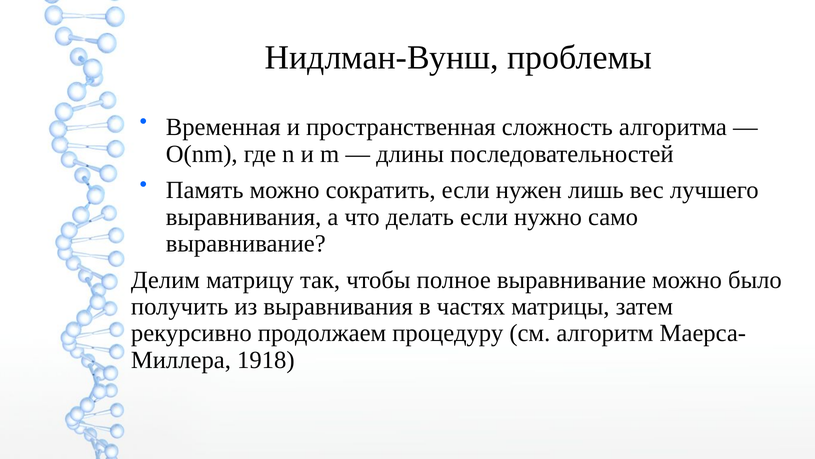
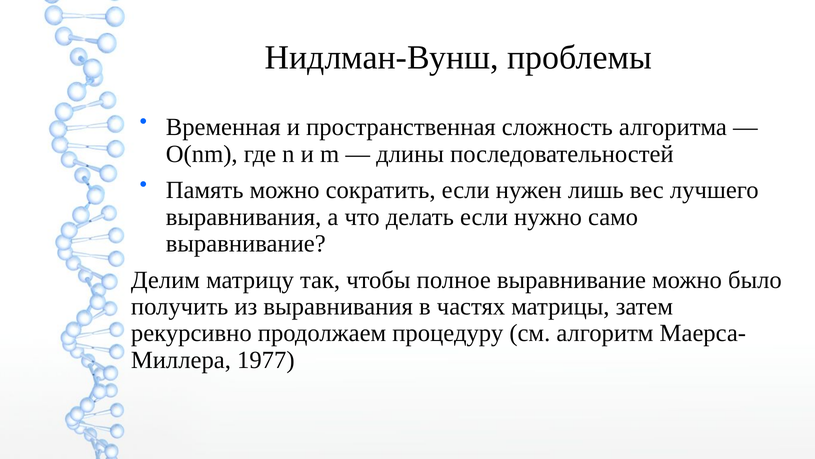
1918: 1918 -> 1977 (266, 359)
